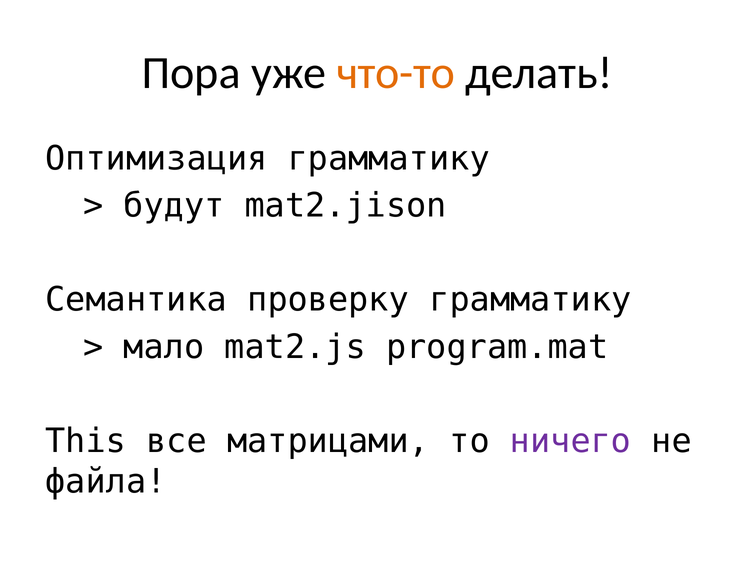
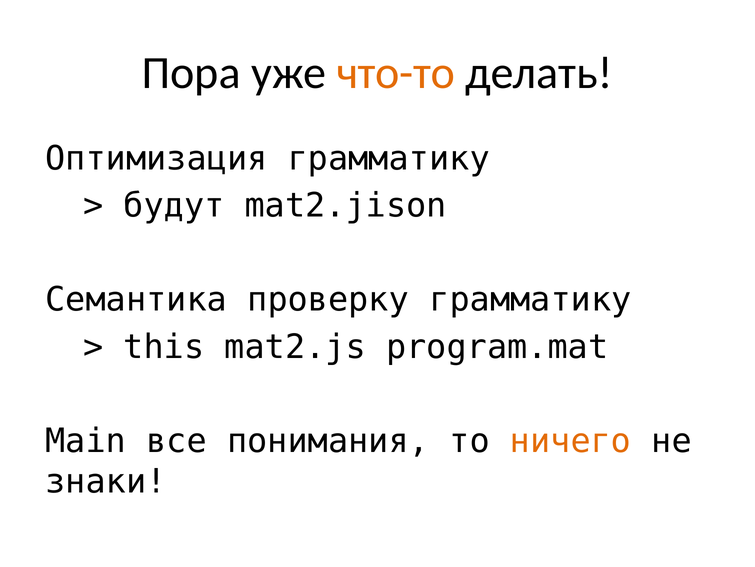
мало: мало -> this (164, 347)
This: This -> Main (86, 441)
матрицами: матрицами -> понимания (328, 441)
ничего colour: purple -> orange (571, 441)
файла: файла -> знаки (106, 481)
